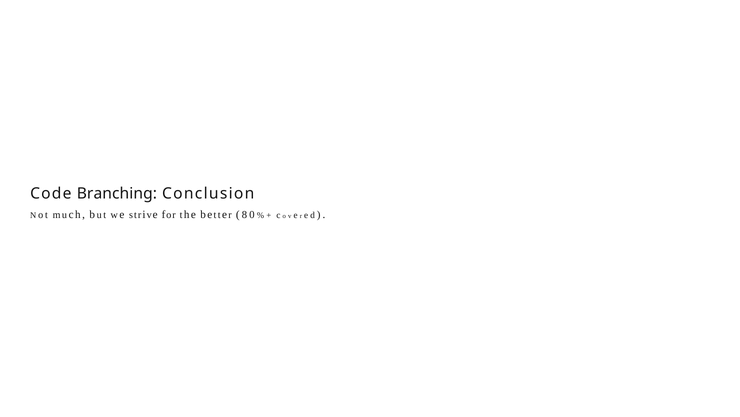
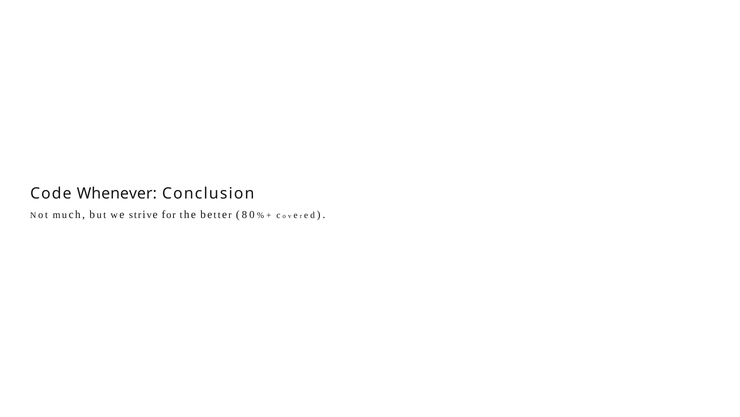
Branching: Branching -> Whenever (117, 193)
